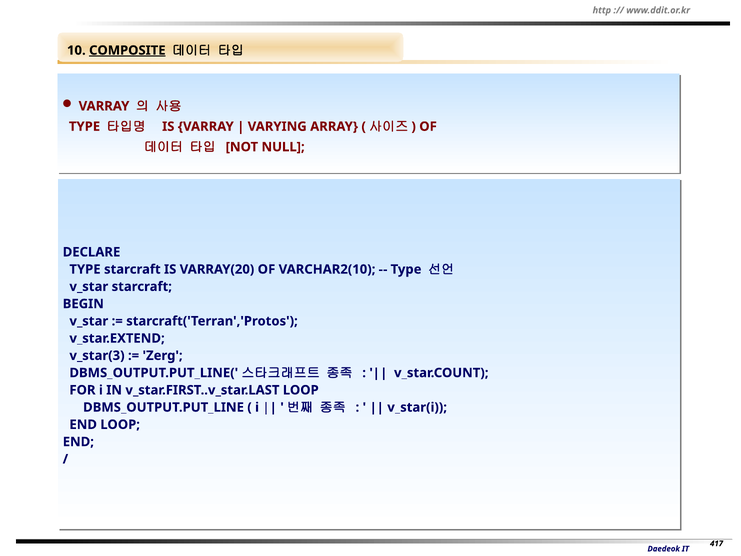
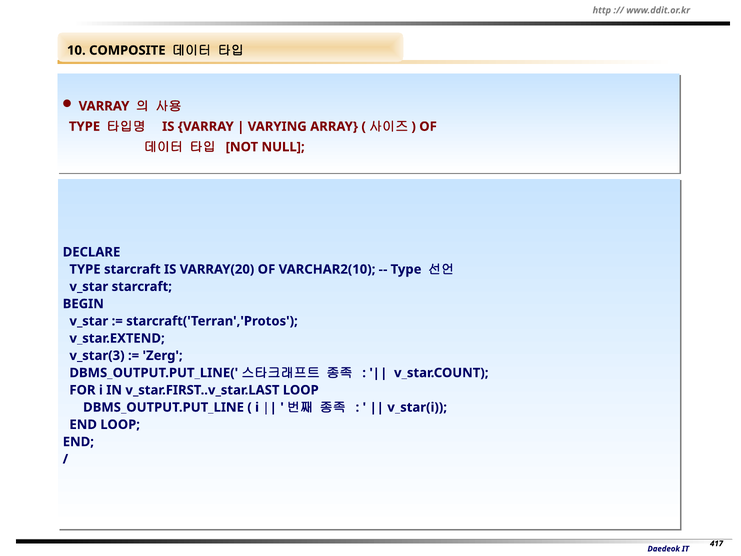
COMPOSITE underline: present -> none (127, 50)
